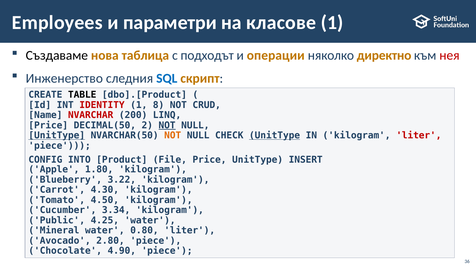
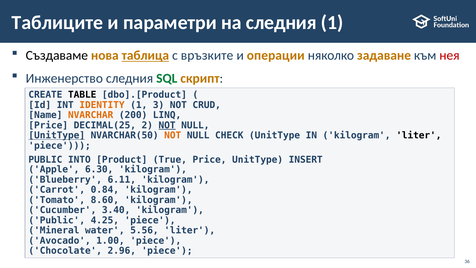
Employees: Employees -> Таблиците (57, 23)
на класове: класове -> следния (281, 23)
таблица underline: none -> present (145, 55)
подходът: подходът -> връзките (207, 55)
директно: директно -> задаване (384, 55)
SQL colour: blue -> green (167, 78)
IDENTITY colour: red -> orange (102, 105)
8: 8 -> 3 (159, 105)
NVARCHAR colour: red -> orange (91, 115)
DECIMAL(50: DECIMAL(50 -> DECIMAL(25 (105, 125)
UnitType underline: present -> none (275, 135)
liter colour: red -> black (419, 135)
CONFIG: CONFIG -> PUBLIC (45, 160)
File: File -> True (170, 160)
1.80: 1.80 -> 6.30 (99, 169)
3.22: 3.22 -> 6.11 (122, 179)
4.30: 4.30 -> 0.84 (105, 190)
4.50: 4.50 -> 8.60 (105, 200)
3.34: 3.34 -> 3.40 (116, 210)
4.25 water: water -> piece (150, 220)
0.80: 0.80 -> 5.56 (144, 230)
2.80: 2.80 -> 1.00 (110, 240)
4.90: 4.90 -> 2.96 (122, 251)
